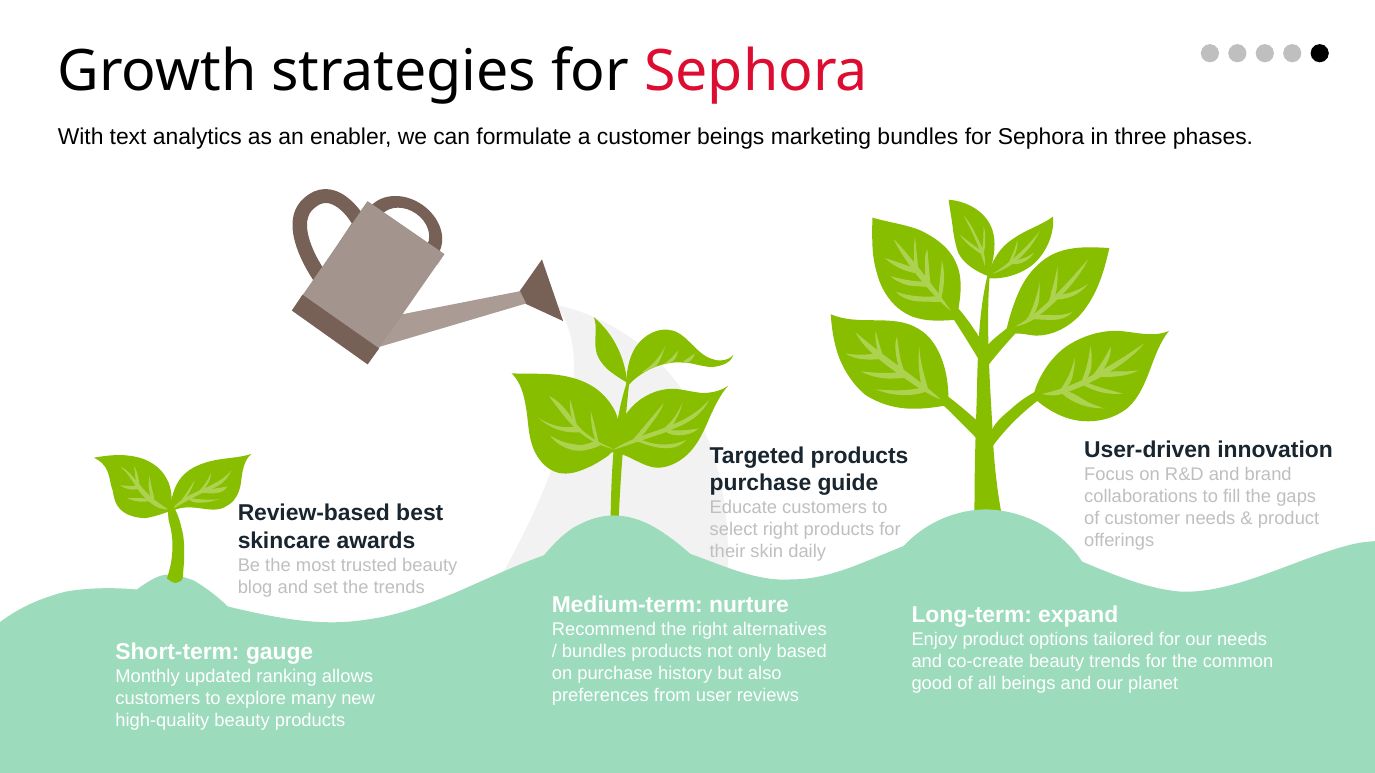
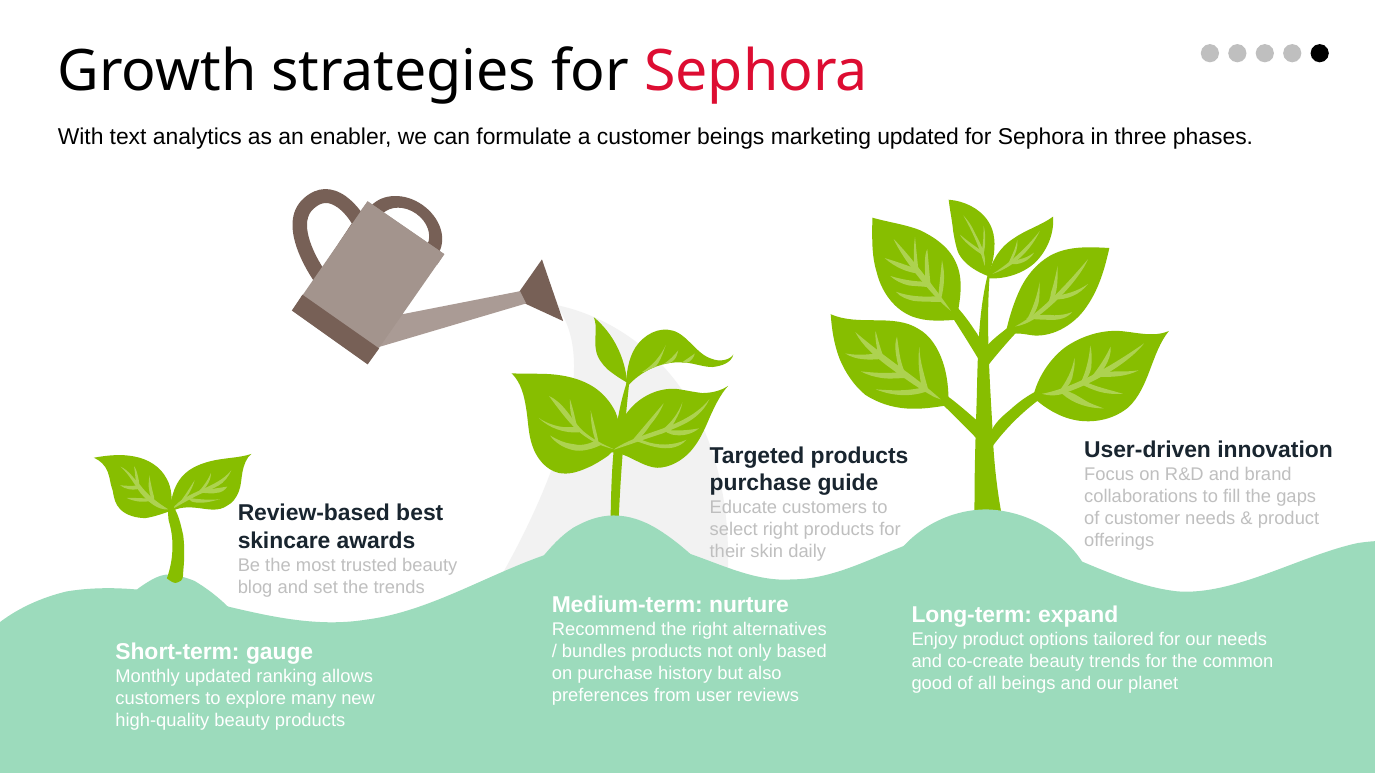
marketing bundles: bundles -> updated (918, 137)
